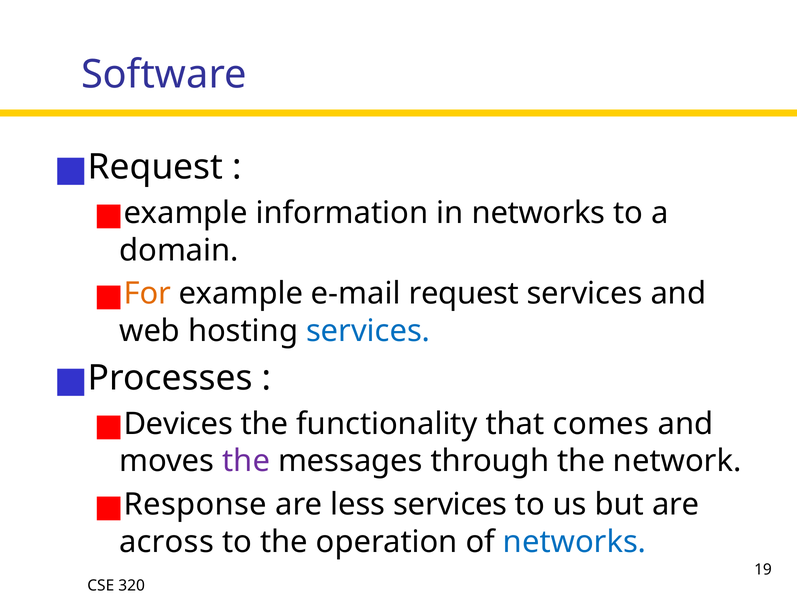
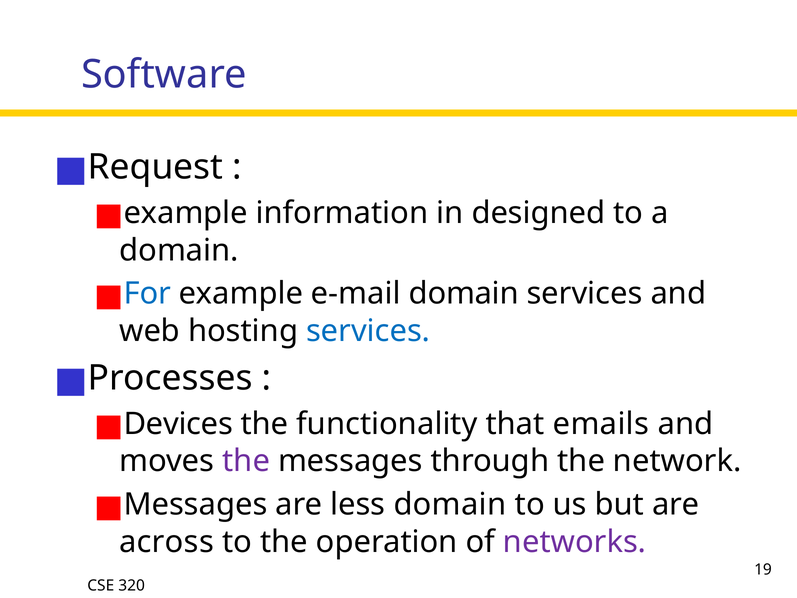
in networks: networks -> designed (538, 213)
For colour: orange -> blue (147, 294)
e-mail request: request -> domain (464, 294)
comes: comes -> emails (601, 424)
Response: Response -> Messages (195, 504)
less services: services -> domain (450, 504)
networks colour: blue -> purple (575, 542)
